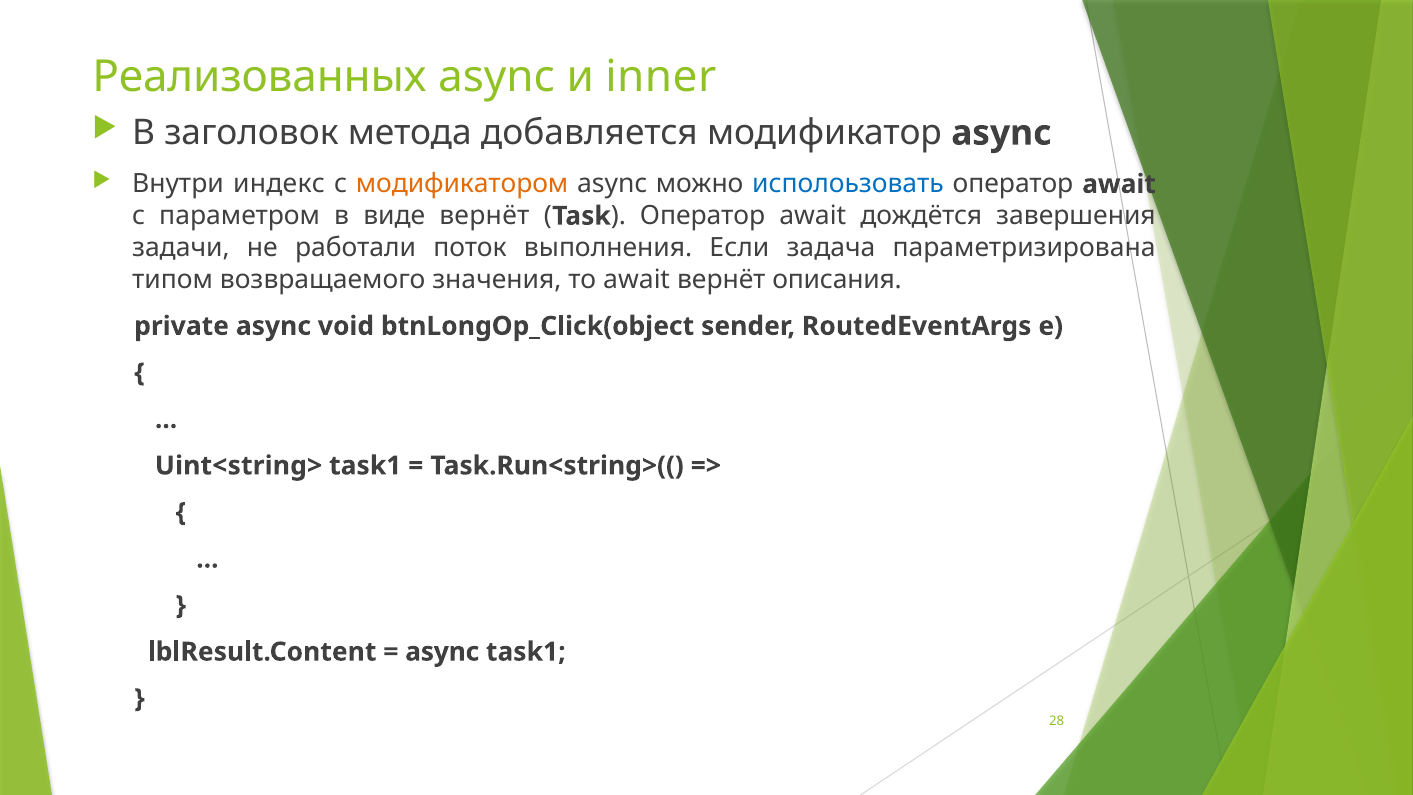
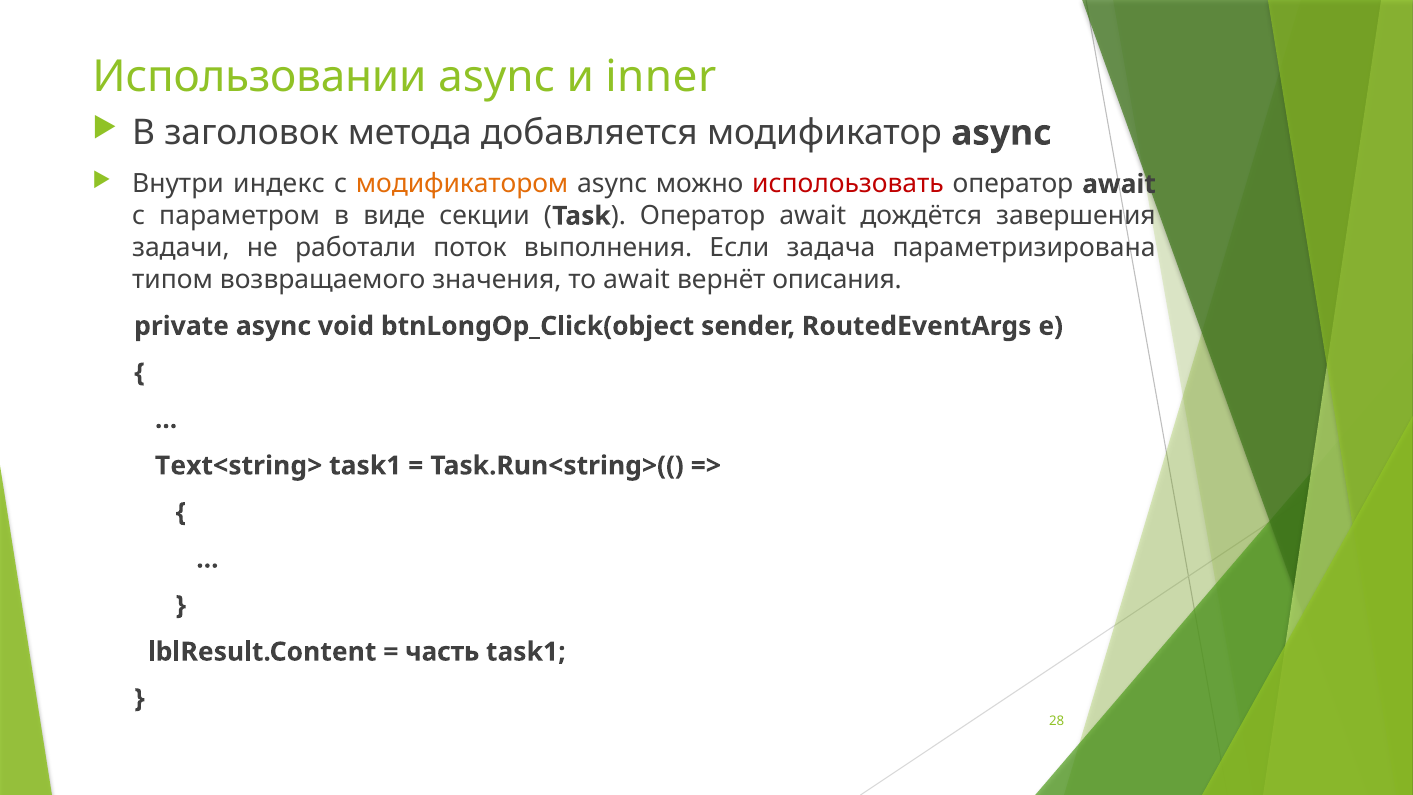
Реализованных: Реализованных -> Использовании (259, 77)
исполоьзовать colour: blue -> red (848, 184)
виде вернёт: вернёт -> секции (485, 216)
Uint<string>: Uint<string> -> Text<string> (239, 466)
async: async -> часть (442, 652)
